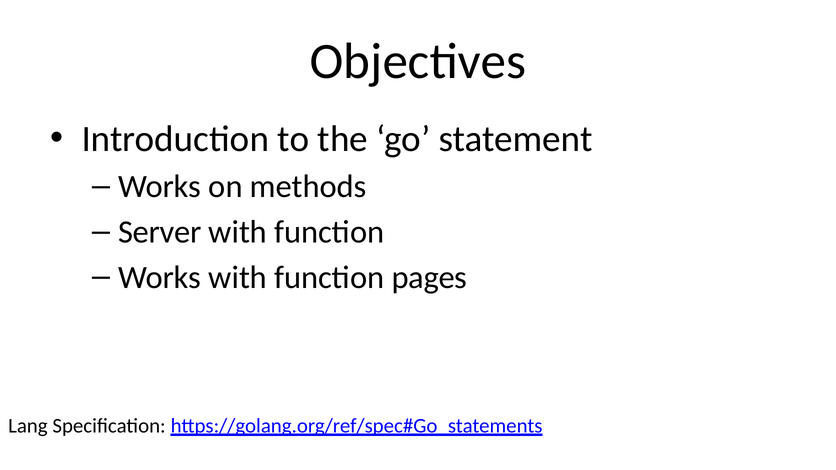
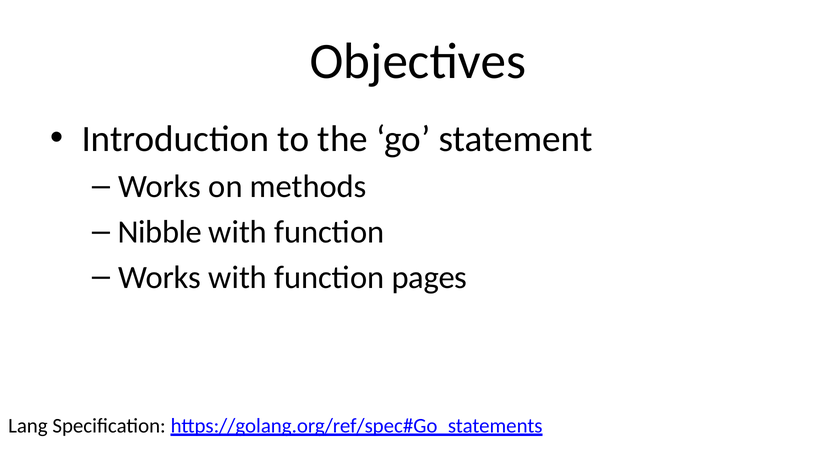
Server: Server -> Nibble (160, 232)
